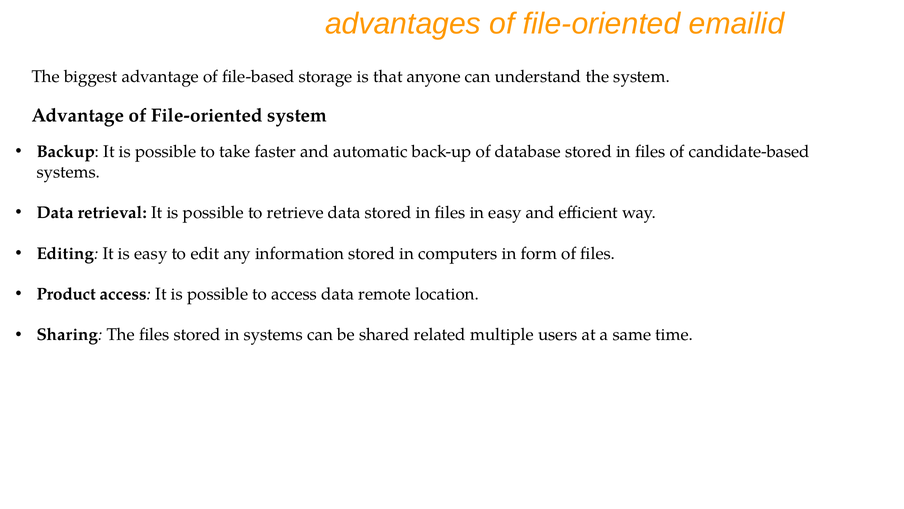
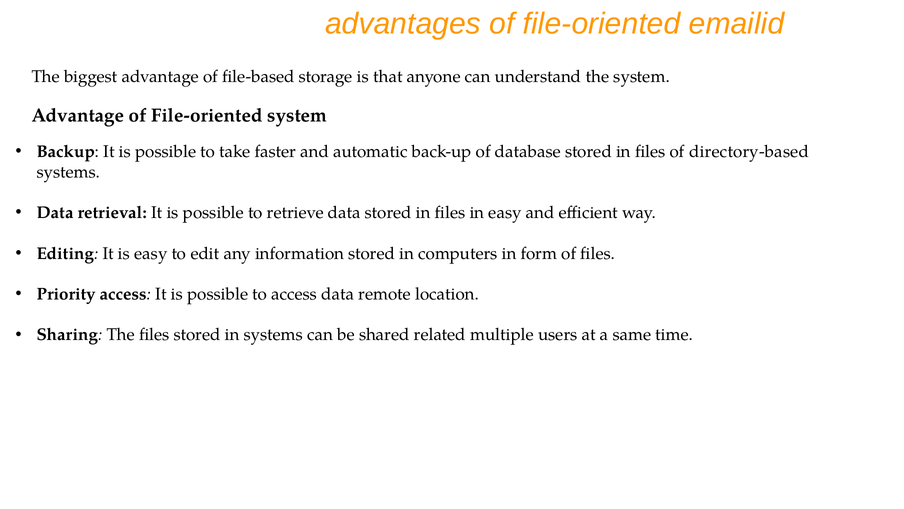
candidate-based: candidate-based -> directory-based (749, 151)
Product: Product -> Priority (66, 294)
